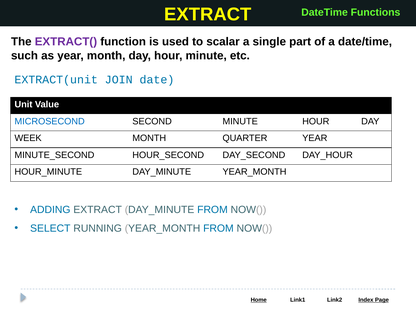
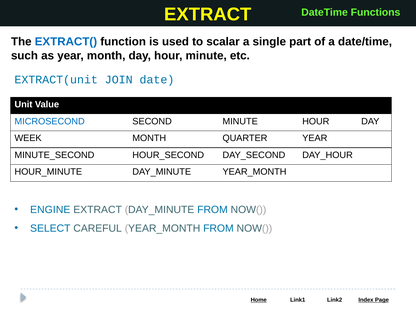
EXTRACT( colour: purple -> blue (66, 42)
ADDING: ADDING -> ENGINE (50, 210)
RUNNING: RUNNING -> CAREFUL (98, 228)
